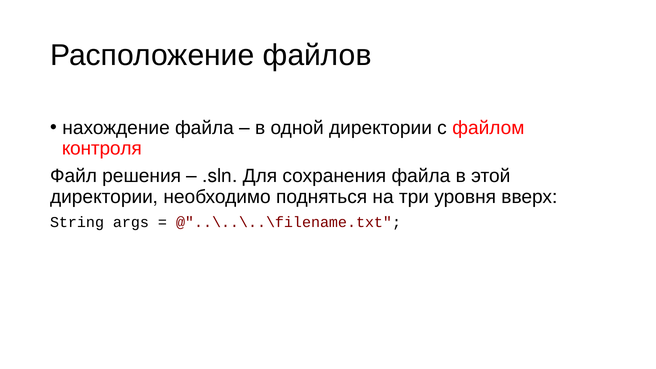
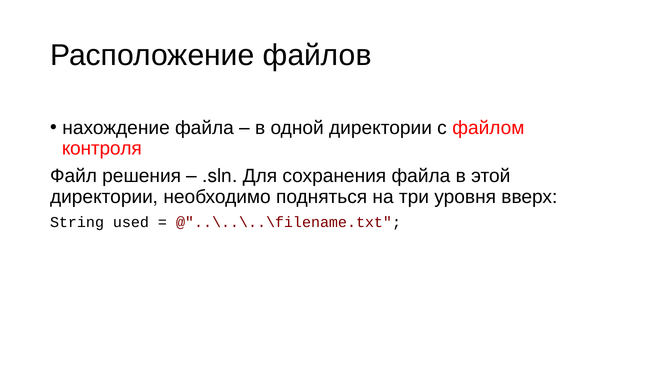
args: args -> used (131, 222)
